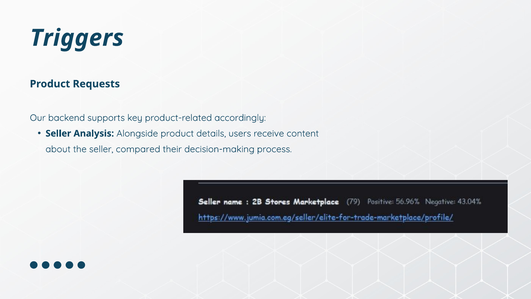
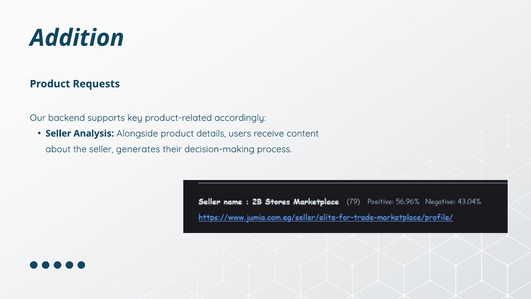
Triggers: Triggers -> Addition (77, 38)
compared: compared -> generates (138, 149)
